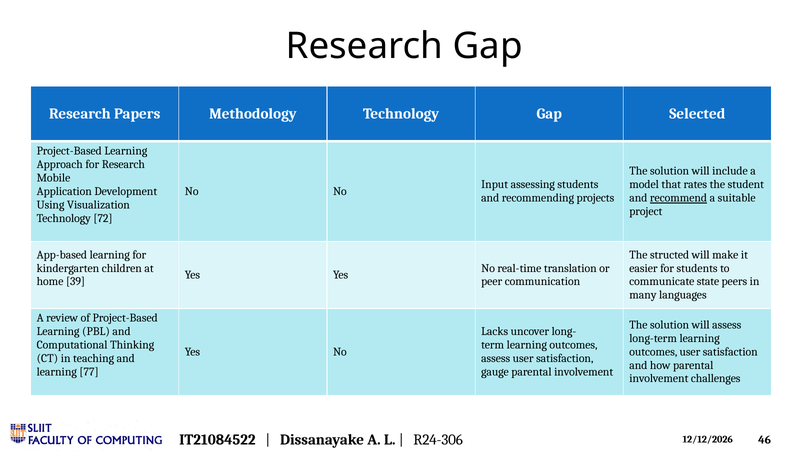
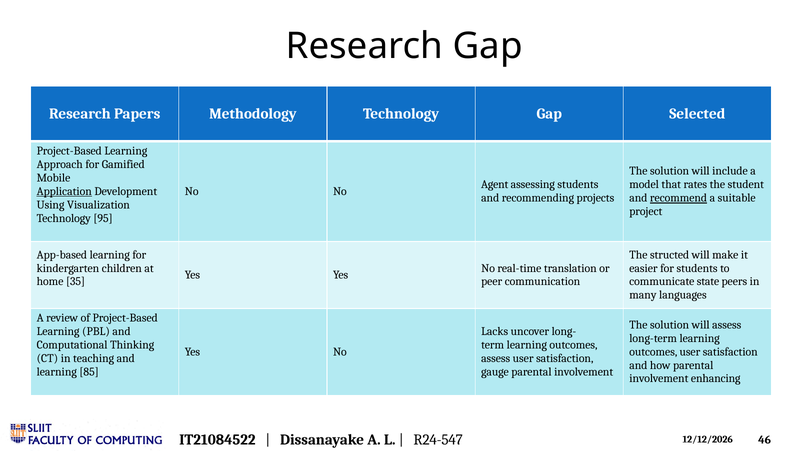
for Research: Research -> Gamified (123, 164)
Input: Input -> Agent (495, 185)
Application underline: none -> present (64, 191)
72: 72 -> 95 (103, 218)
39: 39 -> 35 (76, 282)
77: 77 -> 85 (89, 372)
challenges: challenges -> enhancing (716, 379)
R24-306: R24-306 -> R24-547 (438, 440)
